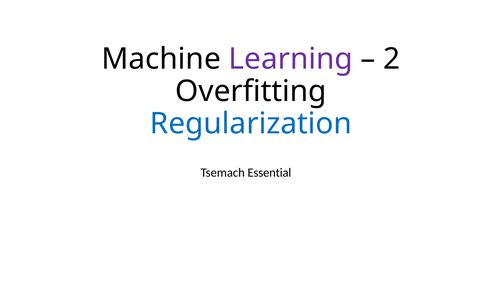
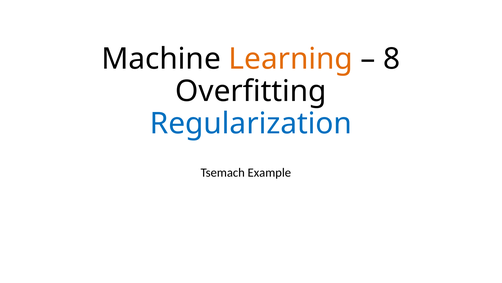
Learning colour: purple -> orange (291, 59)
2: 2 -> 8 (392, 59)
Essential: Essential -> Example (269, 172)
